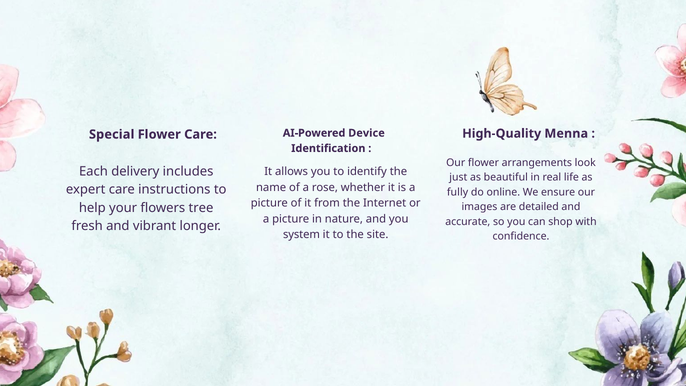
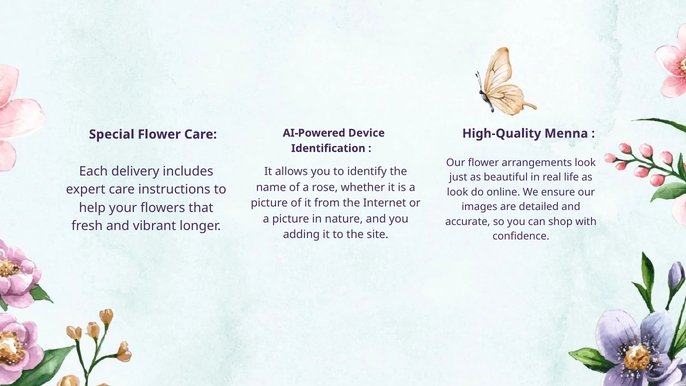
fully: fully -> look (458, 192)
tree: tree -> that (201, 208)
system: system -> adding (301, 235)
